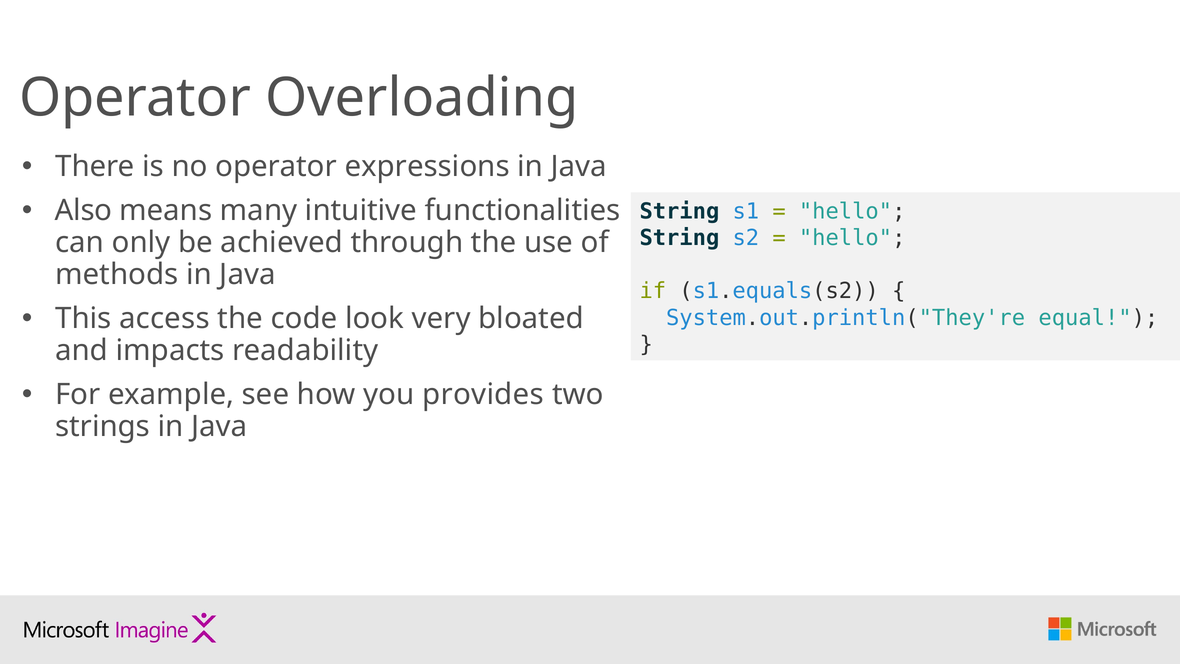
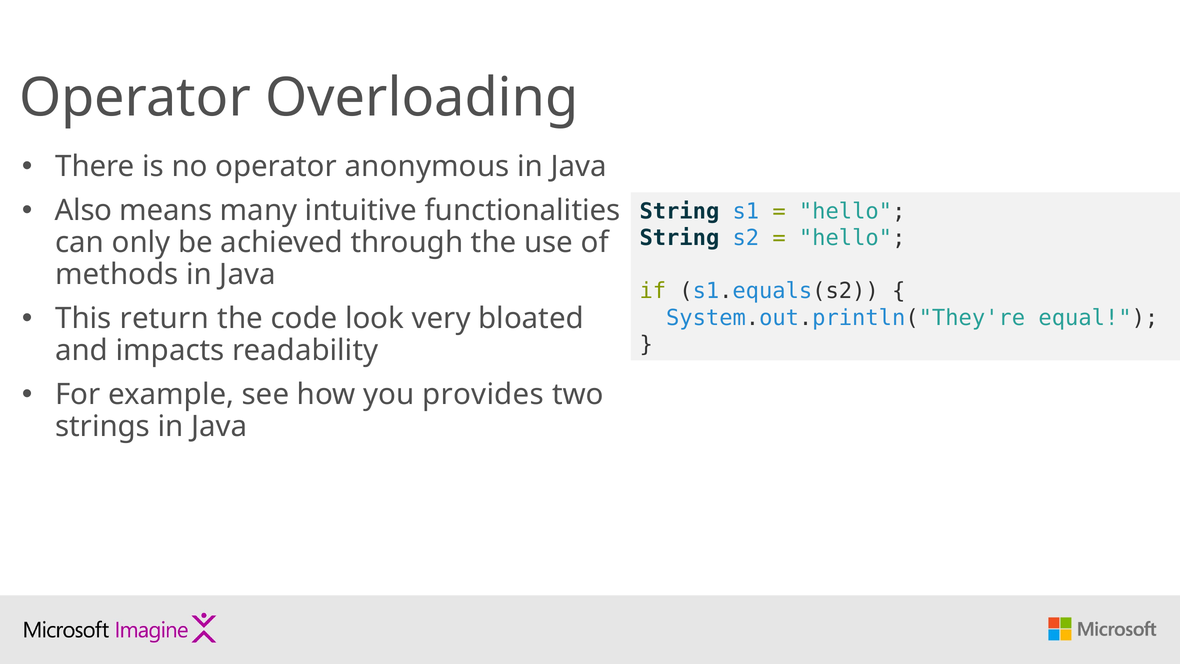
expressions: expressions -> anonymous (427, 166)
access: access -> return (164, 318)
